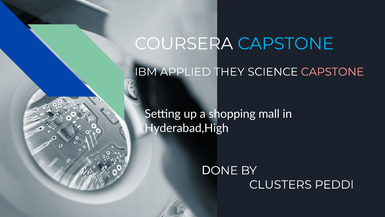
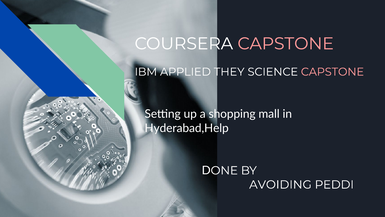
CAPSTONE colour: light blue -> pink (286, 44)
Hyderabad,High: Hyderabad,High -> Hyderabad,Help (187, 128)
CLUSTERS: CLUSTERS -> AVOIDING (280, 184)
